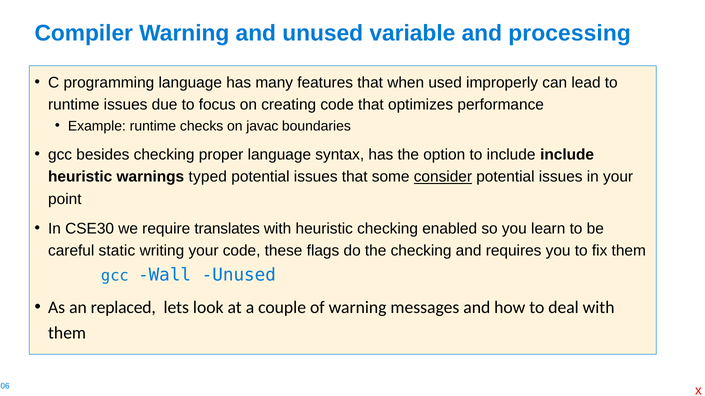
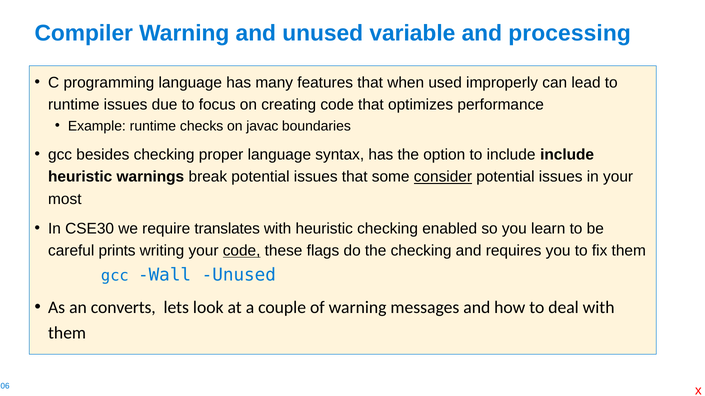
typed: typed -> break (208, 177)
point: point -> most (65, 199)
static: static -> prints (117, 251)
code underline: none -> present (242, 251)
replaced: replaced -> converts (123, 308)
